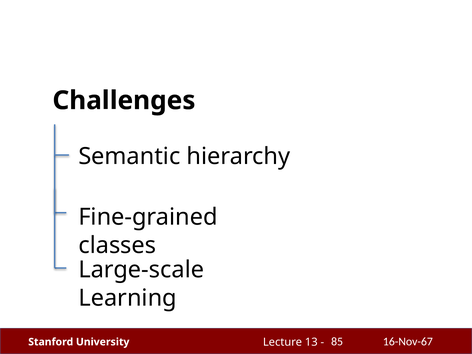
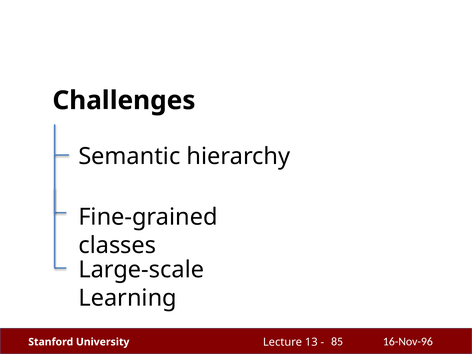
16-Nov-67: 16-Nov-67 -> 16-Nov-96 (408, 341)
